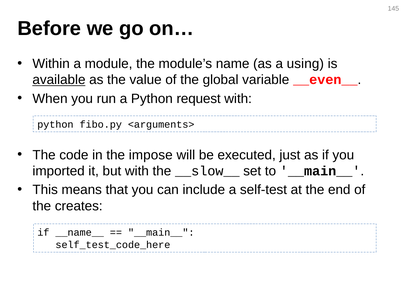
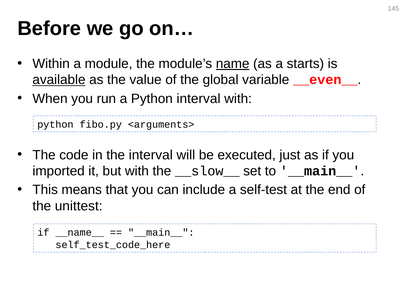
name underline: none -> present (233, 64)
using: using -> starts (305, 64)
Python request: request -> interval (199, 99)
the impose: impose -> interval (151, 155)
creates: creates -> unittest (79, 206)
